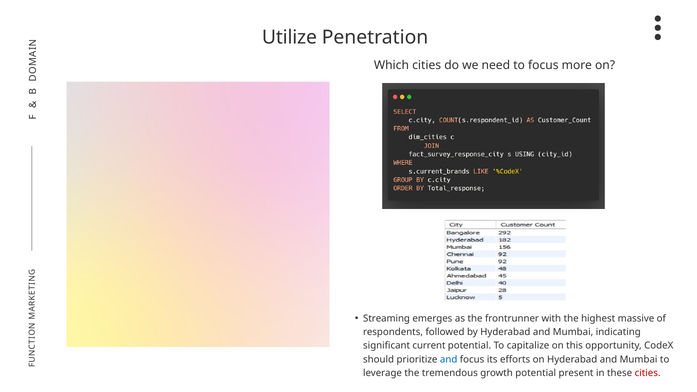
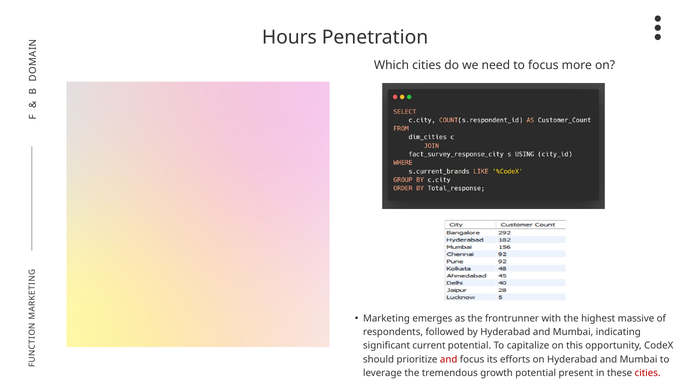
Utilize: Utilize -> Hours (289, 37)
Streaming: Streaming -> Marketing (386, 319)
and colour: blue -> red (449, 359)
